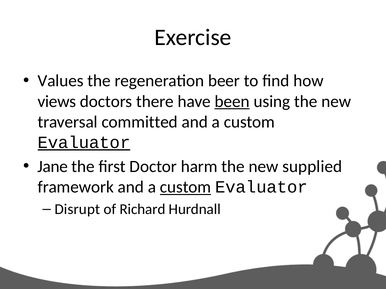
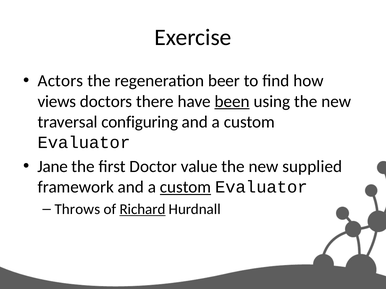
Values: Values -> Actors (60, 81)
committed: committed -> configuring (140, 122)
Evaluator underline: present -> none (84, 143)
harm: harm -> value (199, 167)
Disrupt: Disrupt -> Throws (77, 210)
Richard underline: none -> present (142, 210)
